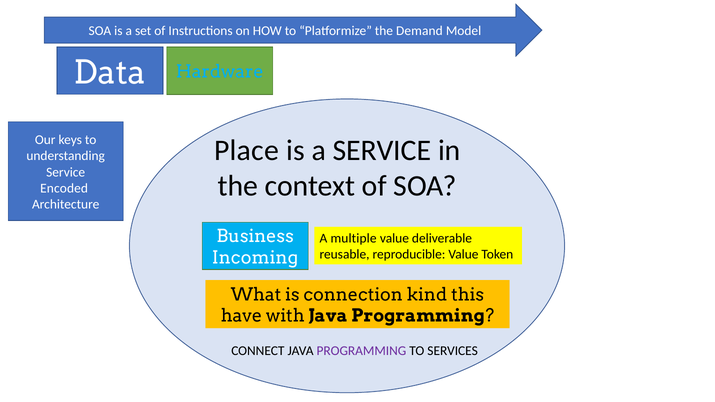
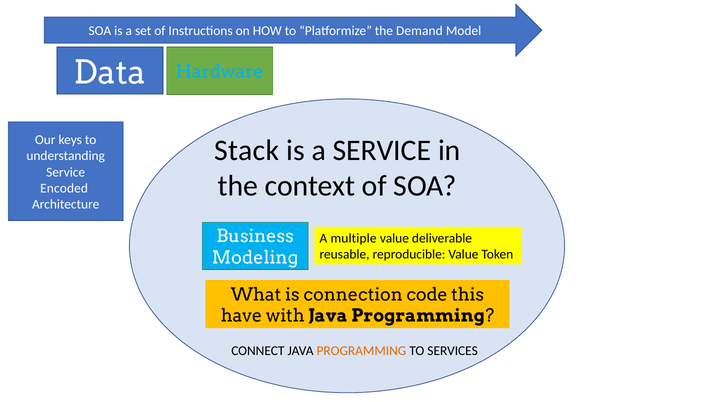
Place: Place -> Stack (247, 150)
Incoming: Incoming -> Modeling (255, 258)
kind: kind -> code (427, 295)
PROGRAMMING colour: purple -> orange (361, 351)
